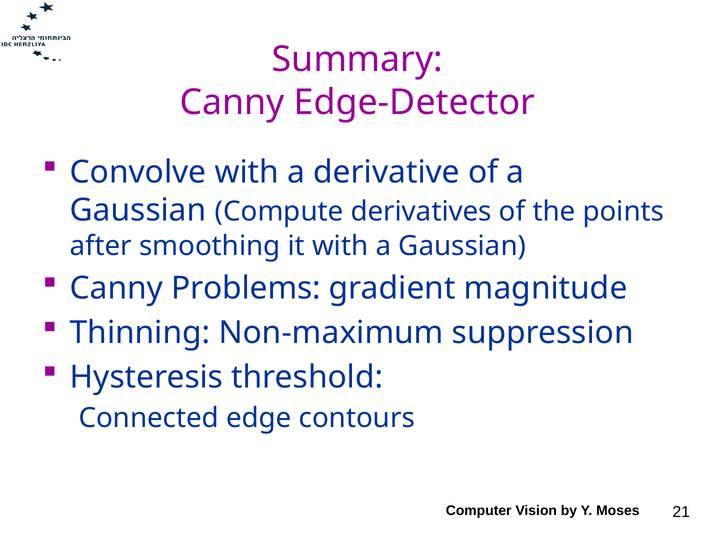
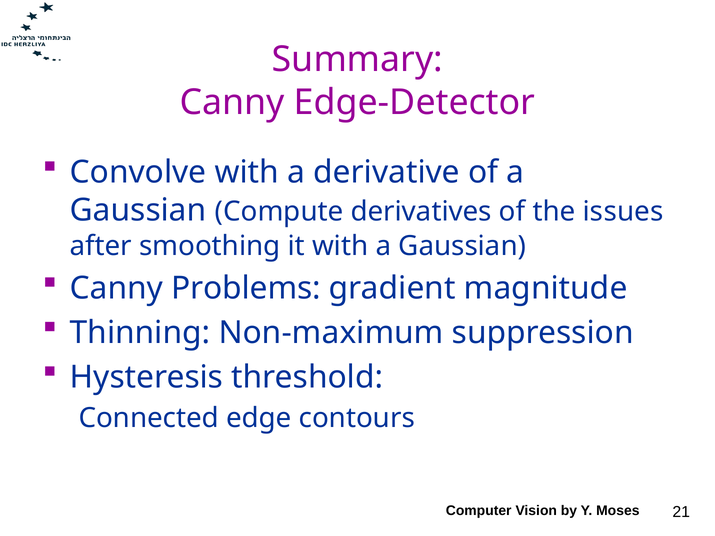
points: points -> issues (623, 212)
